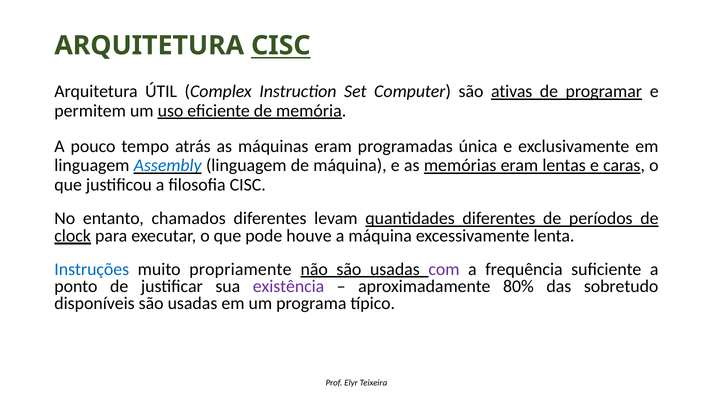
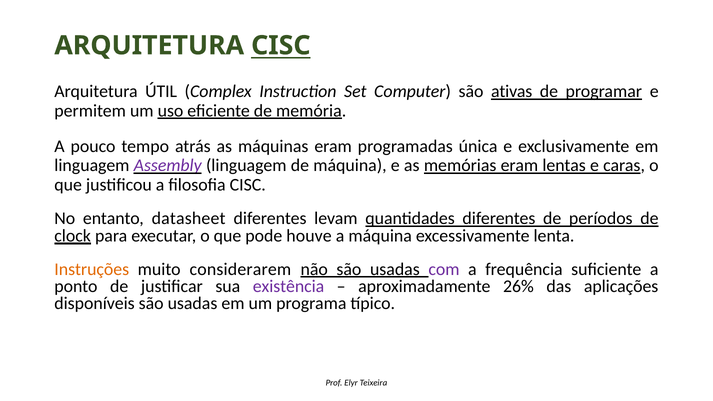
Assembly colour: blue -> purple (168, 166)
chamados: chamados -> datasheet (189, 219)
Instruções colour: blue -> orange (92, 269)
propriamente: propriamente -> considerarem (240, 269)
80%: 80% -> 26% (518, 286)
sobretudo: sobretudo -> aplicações (621, 286)
